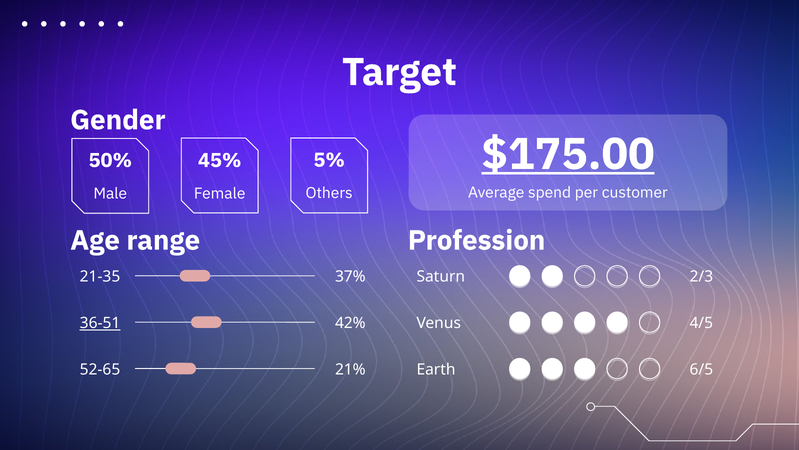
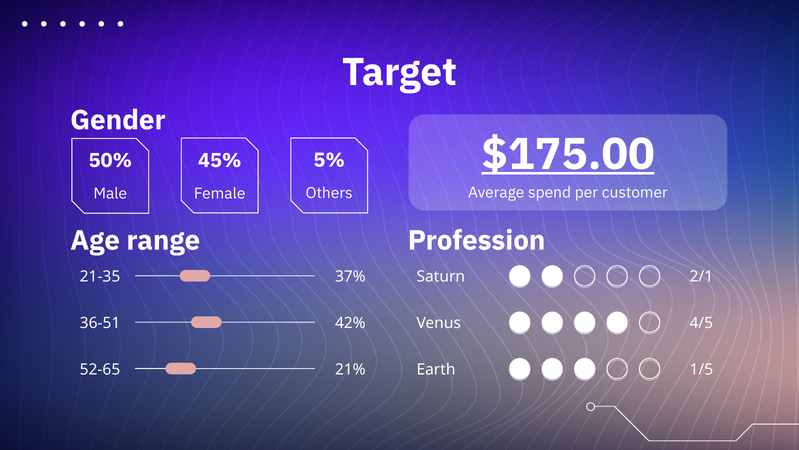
2/3: 2/3 -> 2/1 (701, 276)
36-51 underline: present -> none (100, 323)
6/5: 6/5 -> 1/5 (701, 369)
